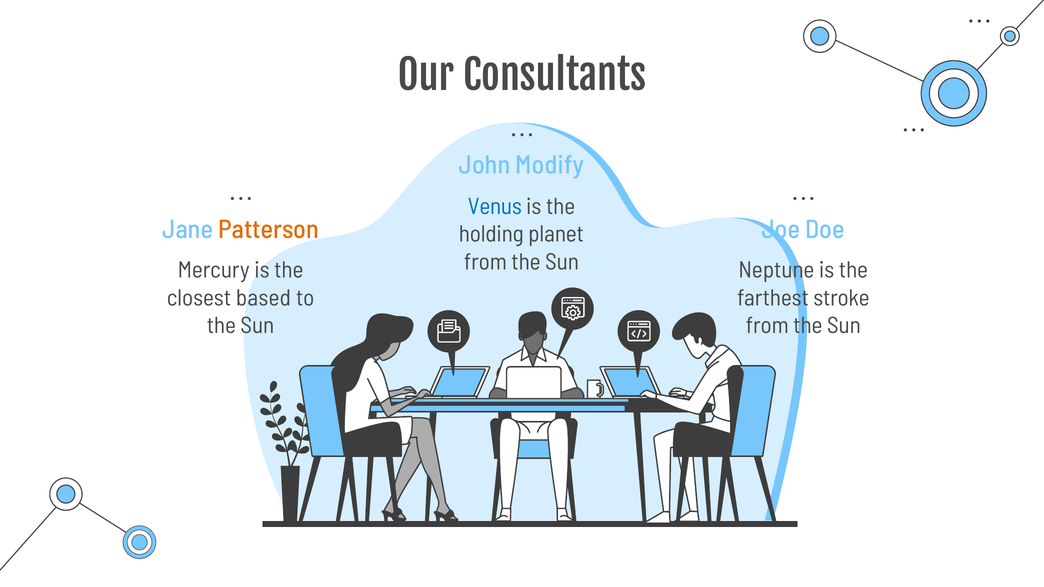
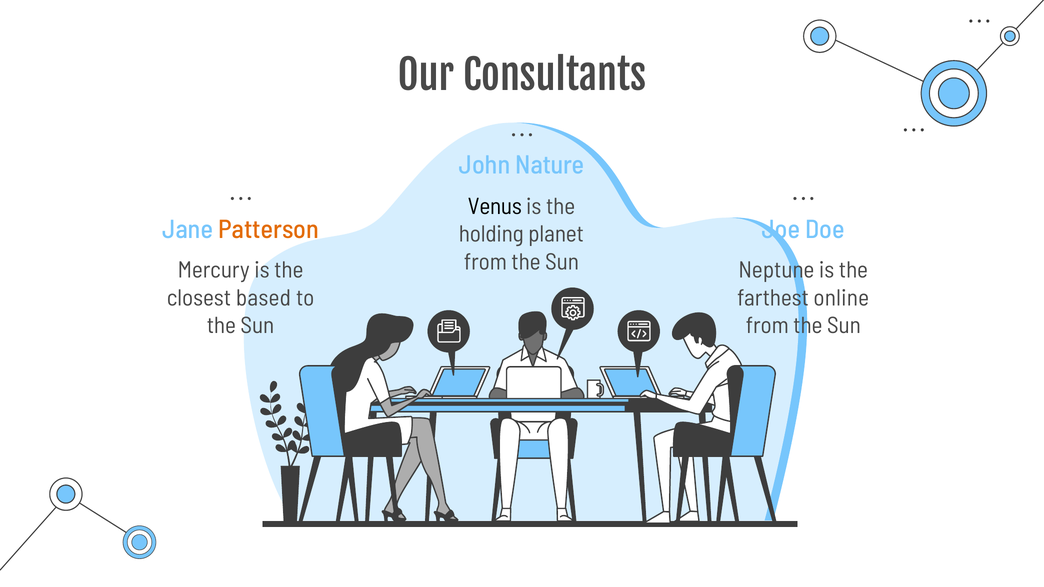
Modify: Modify -> Nature (550, 165)
Venus colour: blue -> black (495, 207)
stroke: stroke -> online (841, 298)
